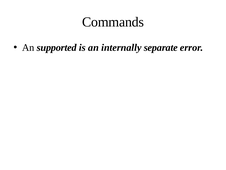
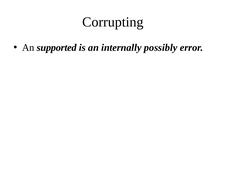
Commands: Commands -> Corrupting (113, 22)
separate: separate -> possibly (161, 47)
